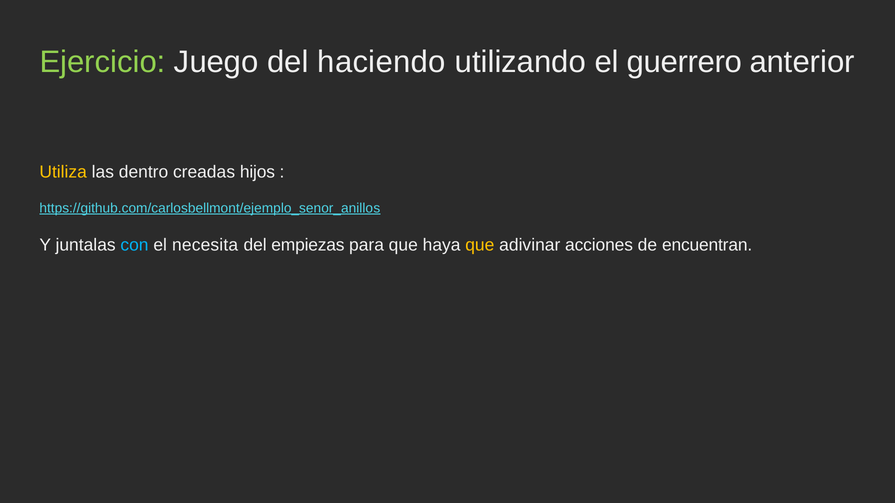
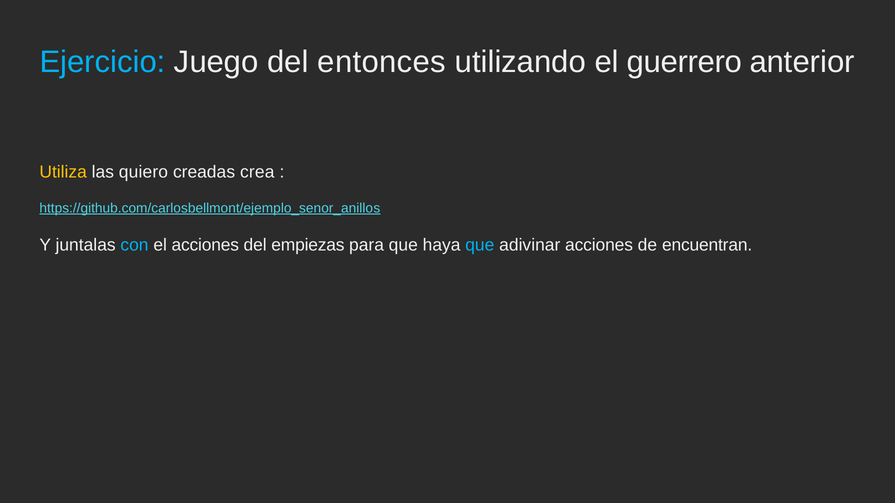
Ejercicio colour: light green -> light blue (103, 62)
haciendo: haciendo -> entonces (382, 62)
dentro: dentro -> quiero (143, 172)
hijos: hijos -> crea (257, 172)
el necesita: necesita -> acciones (205, 245)
que colour: yellow -> light blue (480, 245)
